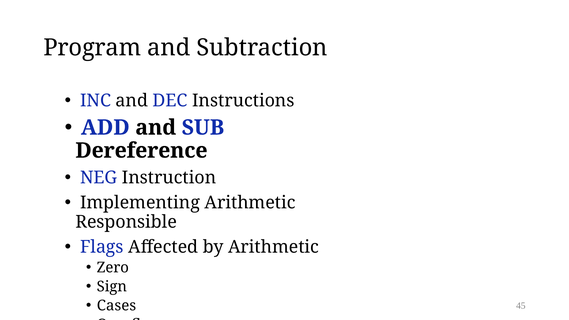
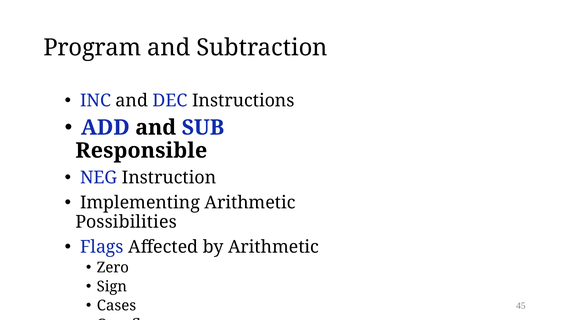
Dereference: Dereference -> Responsible (141, 151)
Responsible: Responsible -> Possibilities (126, 222)
